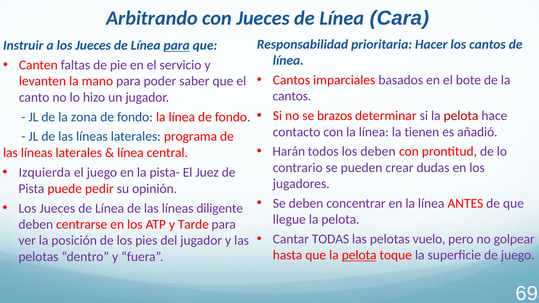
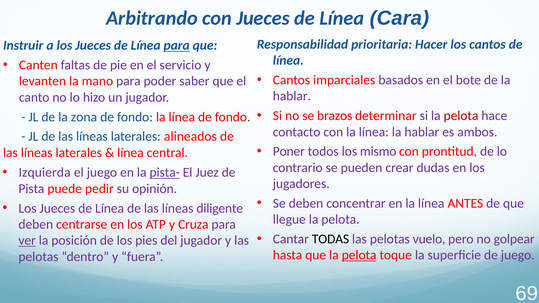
cantos: cantos -> hablar (292, 96)
línea la tienen: tienen -> hablar (422, 132)
añadió: añadió -> ambos (477, 132)
programa: programa -> alineados (190, 137)
Harán: Harán -> Poner (289, 152)
los deben: deben -> mismo (378, 152)
pista- underline: none -> present (165, 173)
Tarde: Tarde -> Cruza (193, 225)
TODAS colour: purple -> black (331, 239)
ver underline: none -> present (27, 241)
